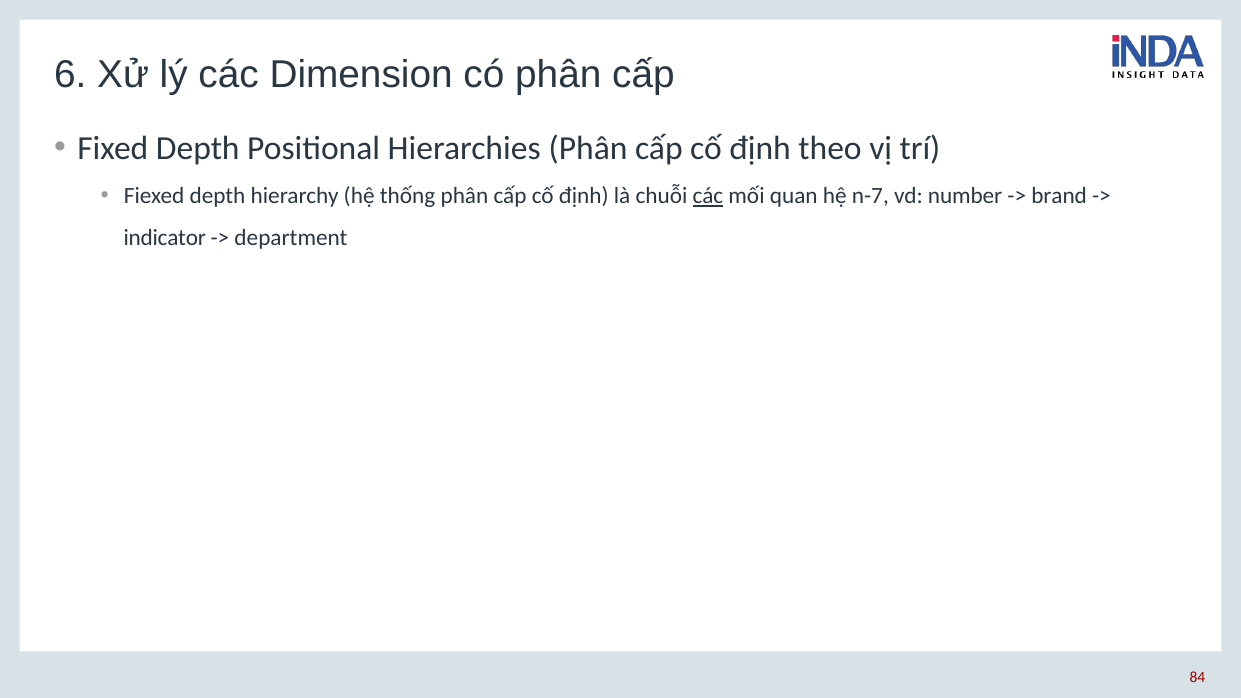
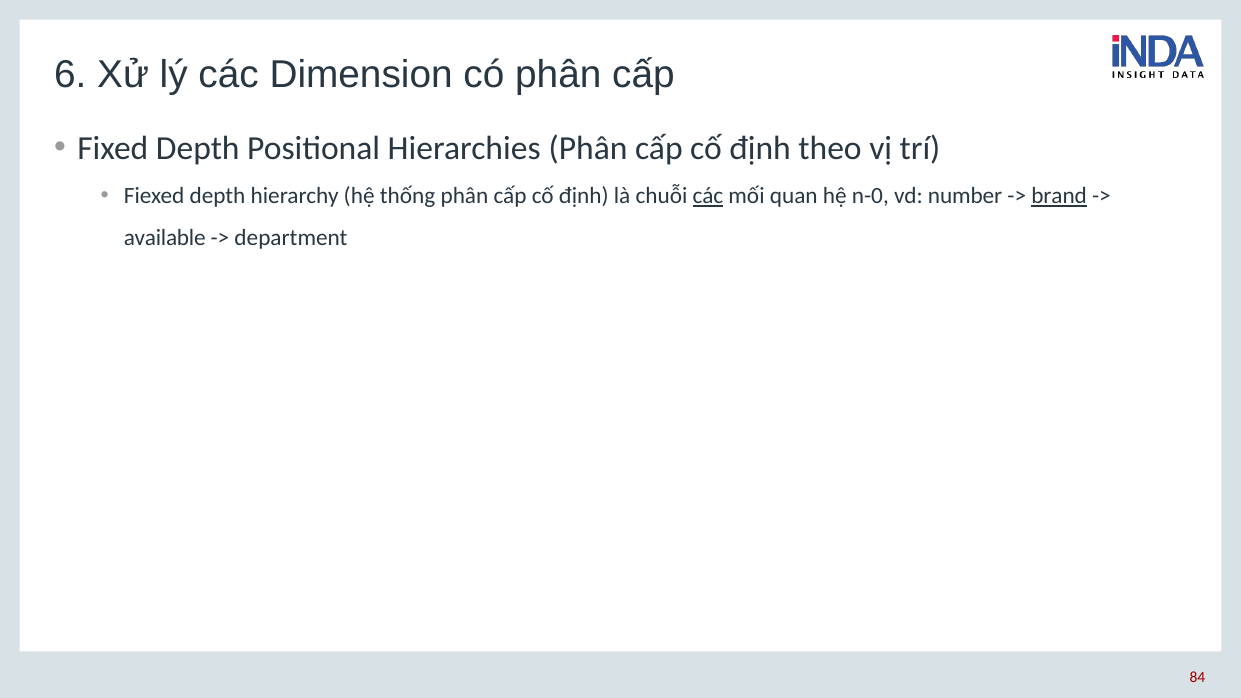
n-7: n-7 -> n-0 (870, 196)
brand underline: none -> present (1059, 196)
indicator: indicator -> available (165, 238)
